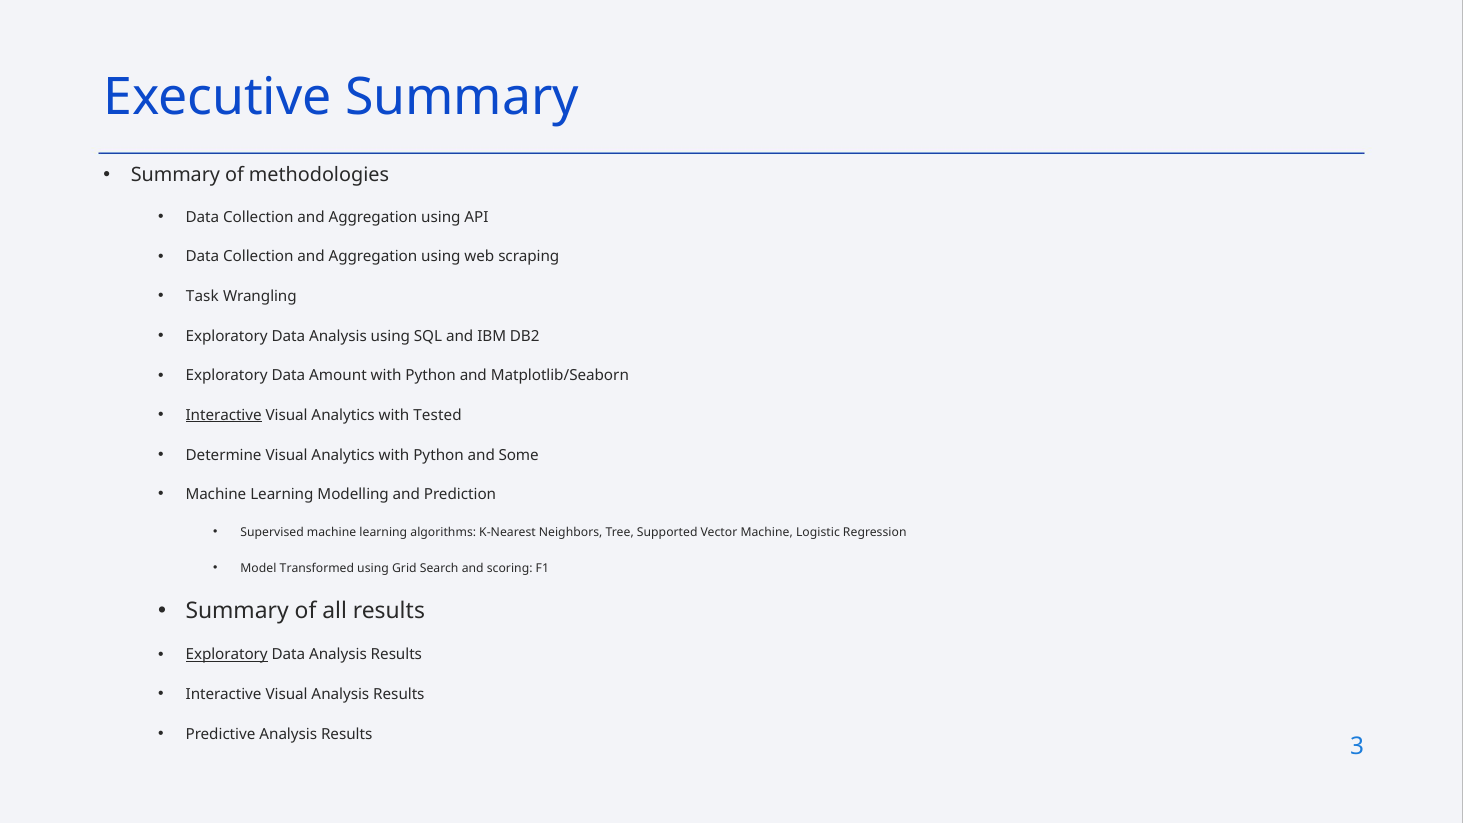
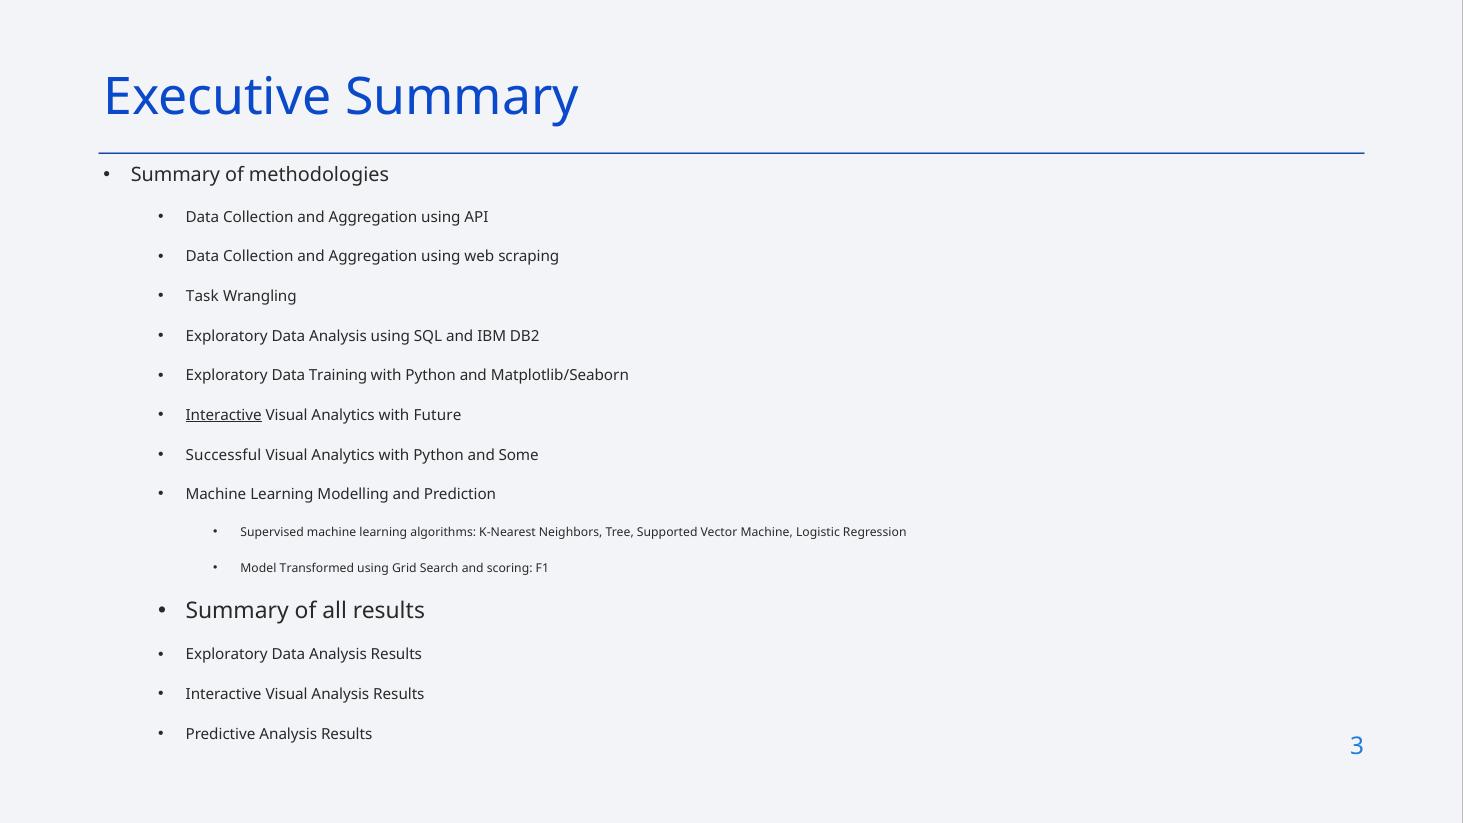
Amount: Amount -> Training (338, 376)
Tested: Tested -> Future (438, 415)
Determine: Determine -> Successful (224, 455)
Exploratory underline: present -> none (227, 655)
